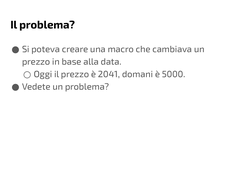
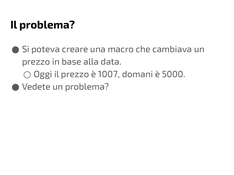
2041: 2041 -> 1007 (109, 74)
